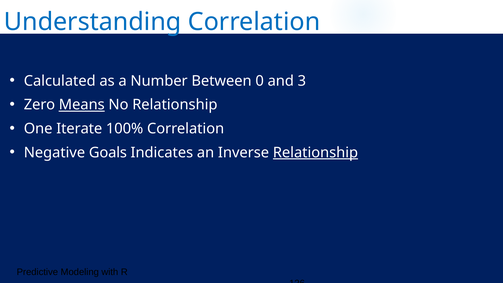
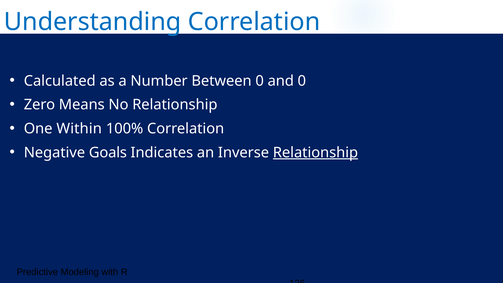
and 3: 3 -> 0 (302, 81)
Means underline: present -> none (82, 105)
Iterate: Iterate -> Within (79, 129)
